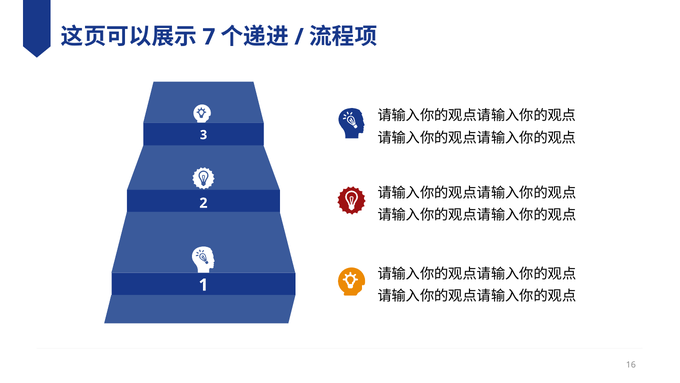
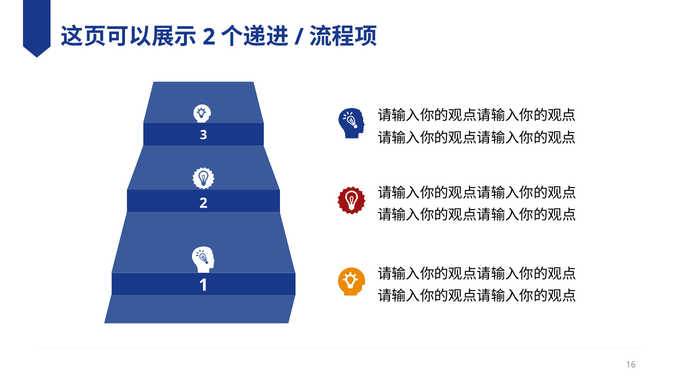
7: 7 -> 2 (209, 37)
